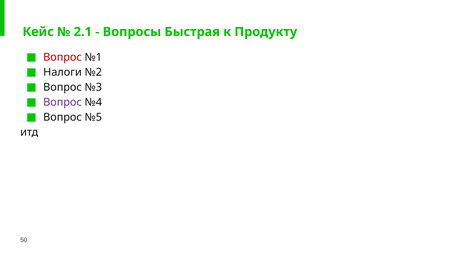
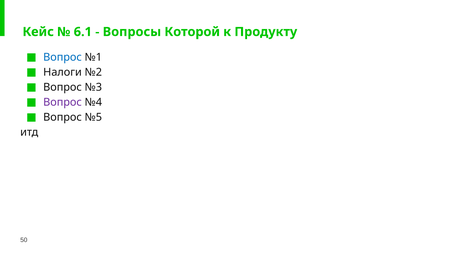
2.1: 2.1 -> 6.1 (83, 32)
Быстрая: Быстрая -> Которой (192, 32)
Вопрос colour: red -> blue (63, 57)
